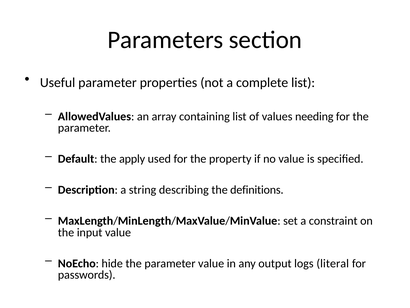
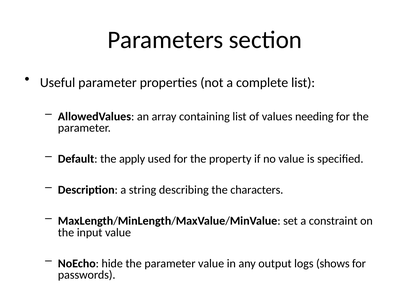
definitions: definitions -> characters (257, 190)
literal: literal -> shows (333, 263)
